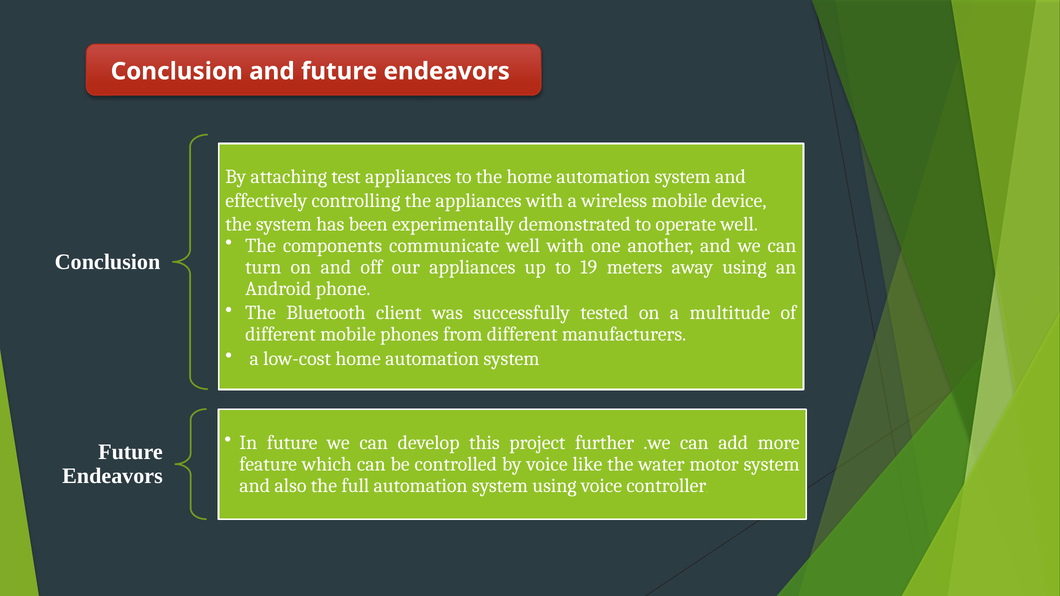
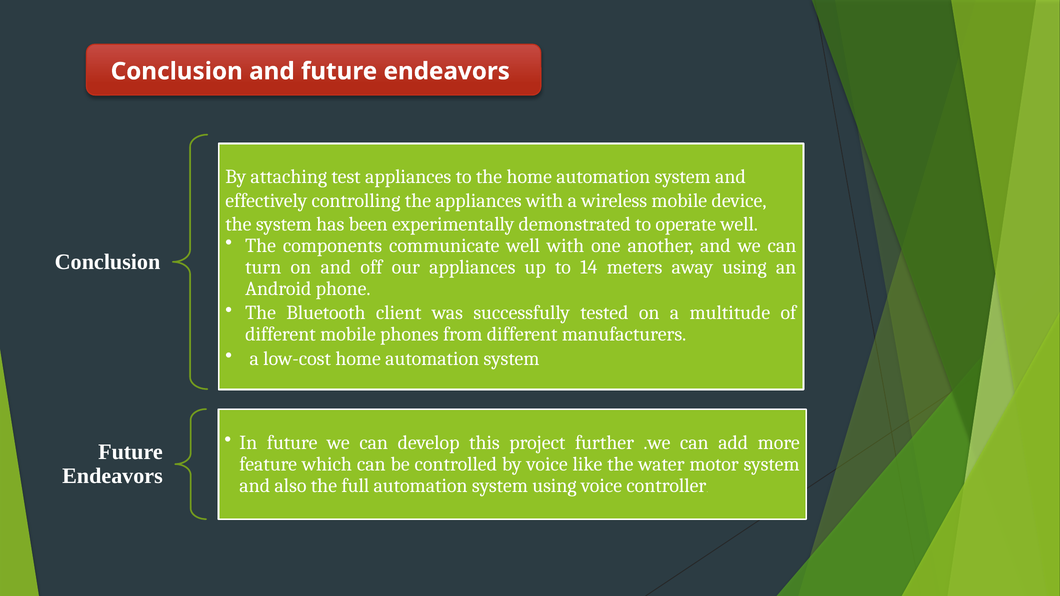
19: 19 -> 14 (589, 267)
